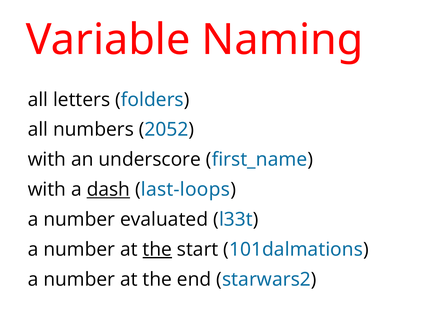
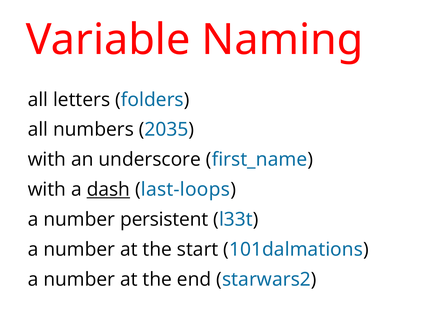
2052: 2052 -> 2035 (167, 130)
evaluated: evaluated -> persistent (164, 219)
the underline: present -> none (157, 249)
